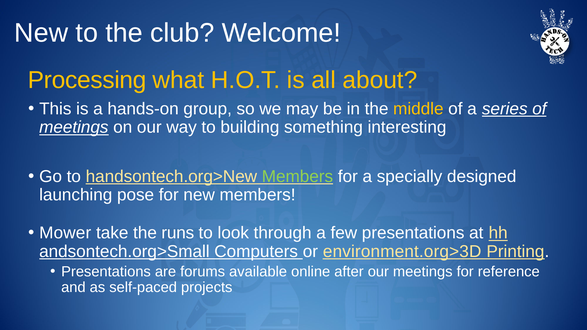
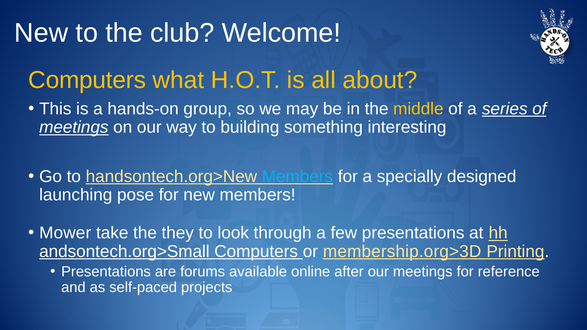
Processing: Processing -> Computers (87, 80)
Members colour: light green -> light blue (297, 177)
runs: runs -> they (178, 233)
environment.org>3D: environment.org>3D -> membership.org>3D (402, 252)
